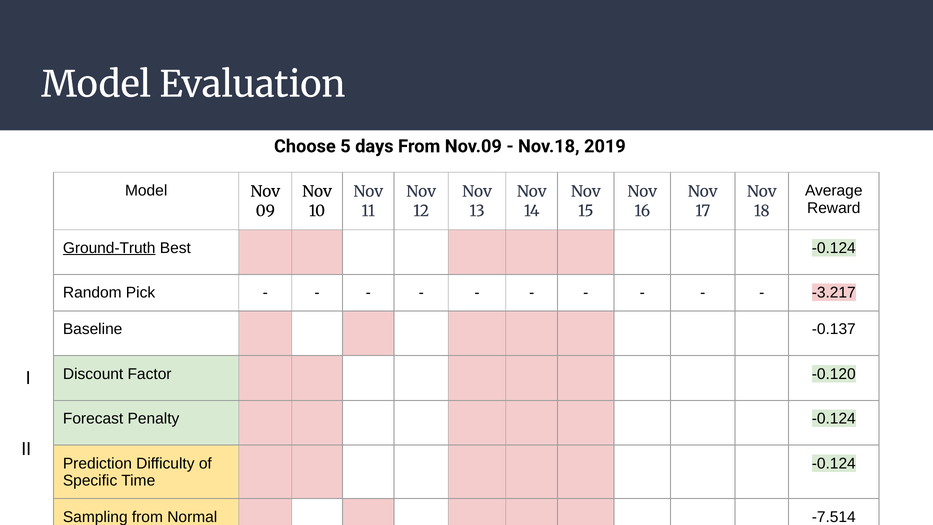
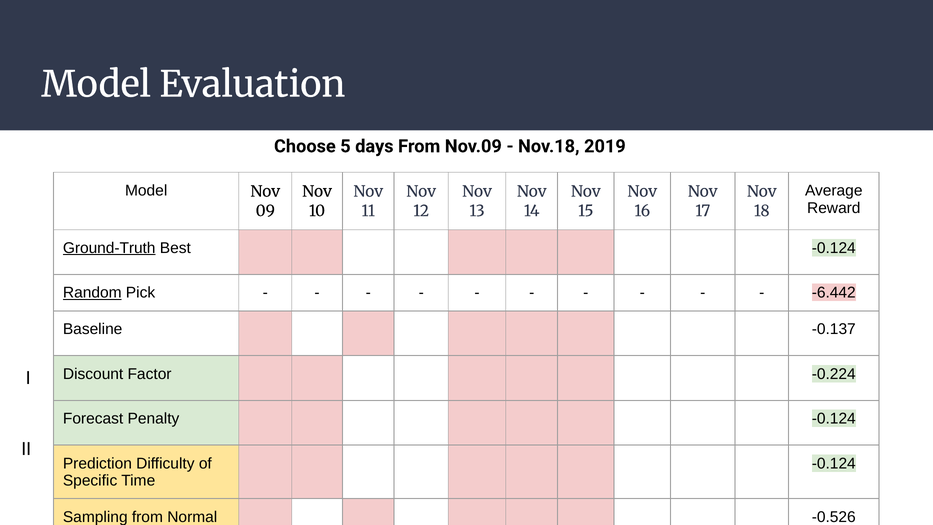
Random underline: none -> present (92, 293)
-3.217: -3.217 -> -6.442 (834, 293)
-0.120: -0.120 -> -0.224 (834, 374)
-7.514: -7.514 -> -0.526 (834, 517)
